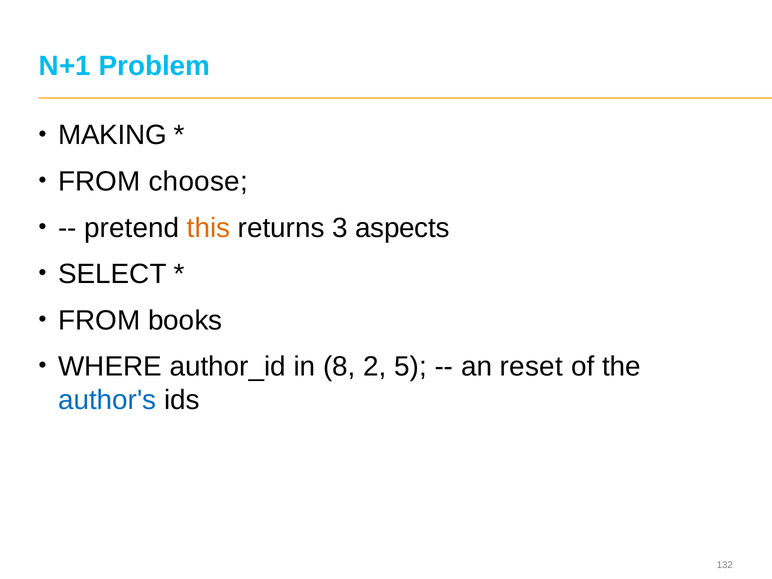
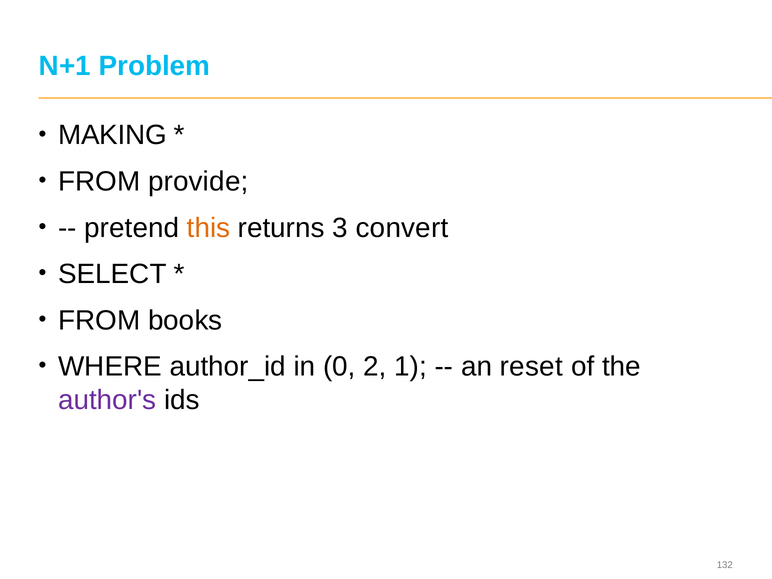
choose: choose -> provide (198, 182)
aspects: aspects -> convert (402, 228)
8: 8 -> 0 (339, 367)
5: 5 -> 1 (411, 367)
author's colour: blue -> purple (107, 400)
